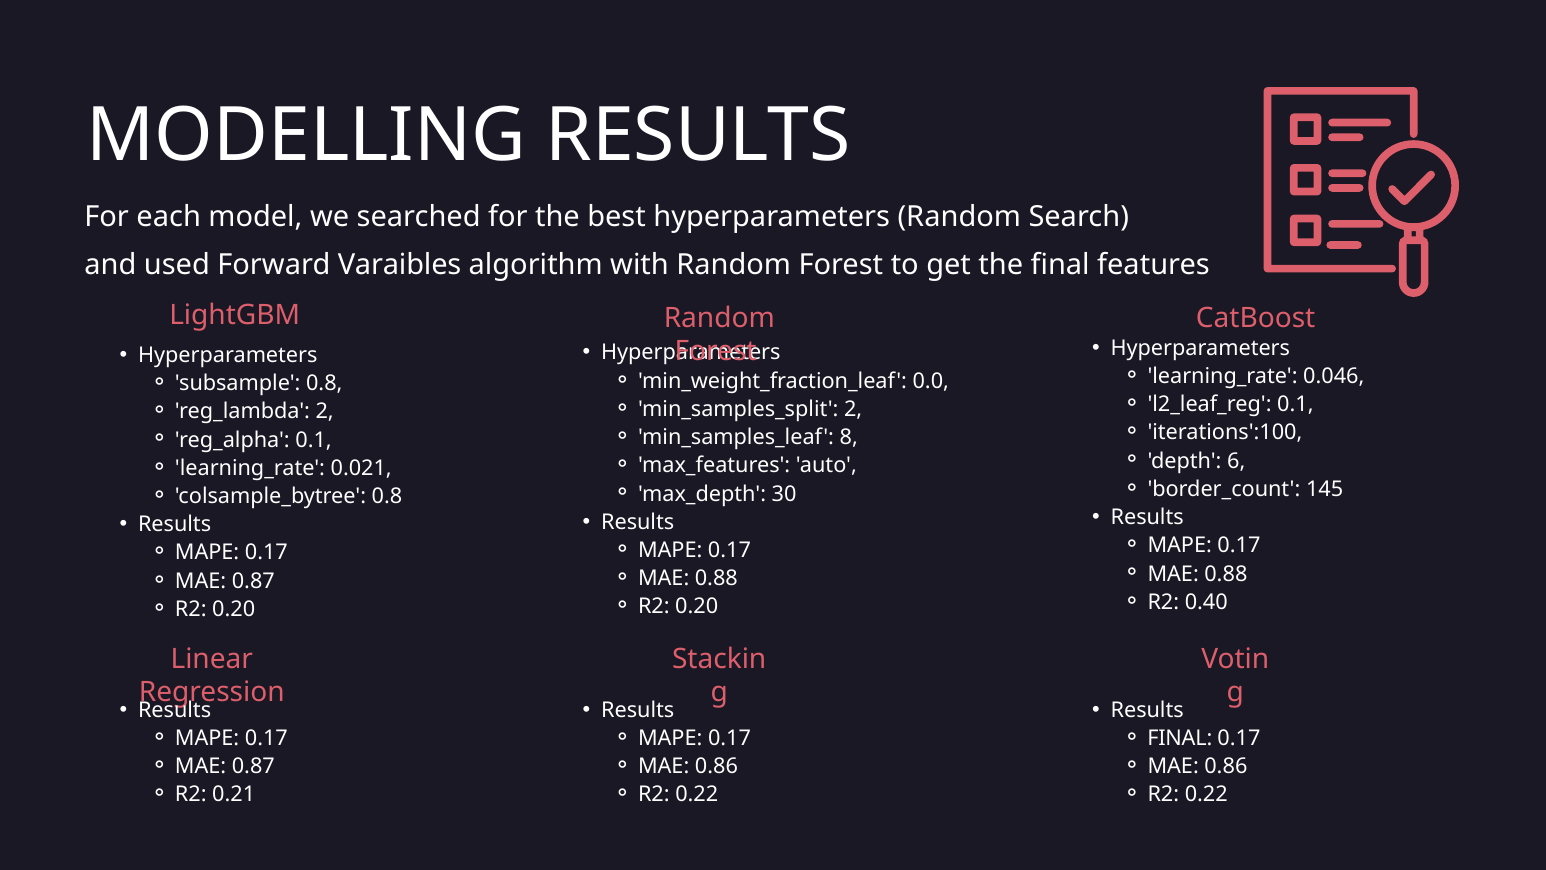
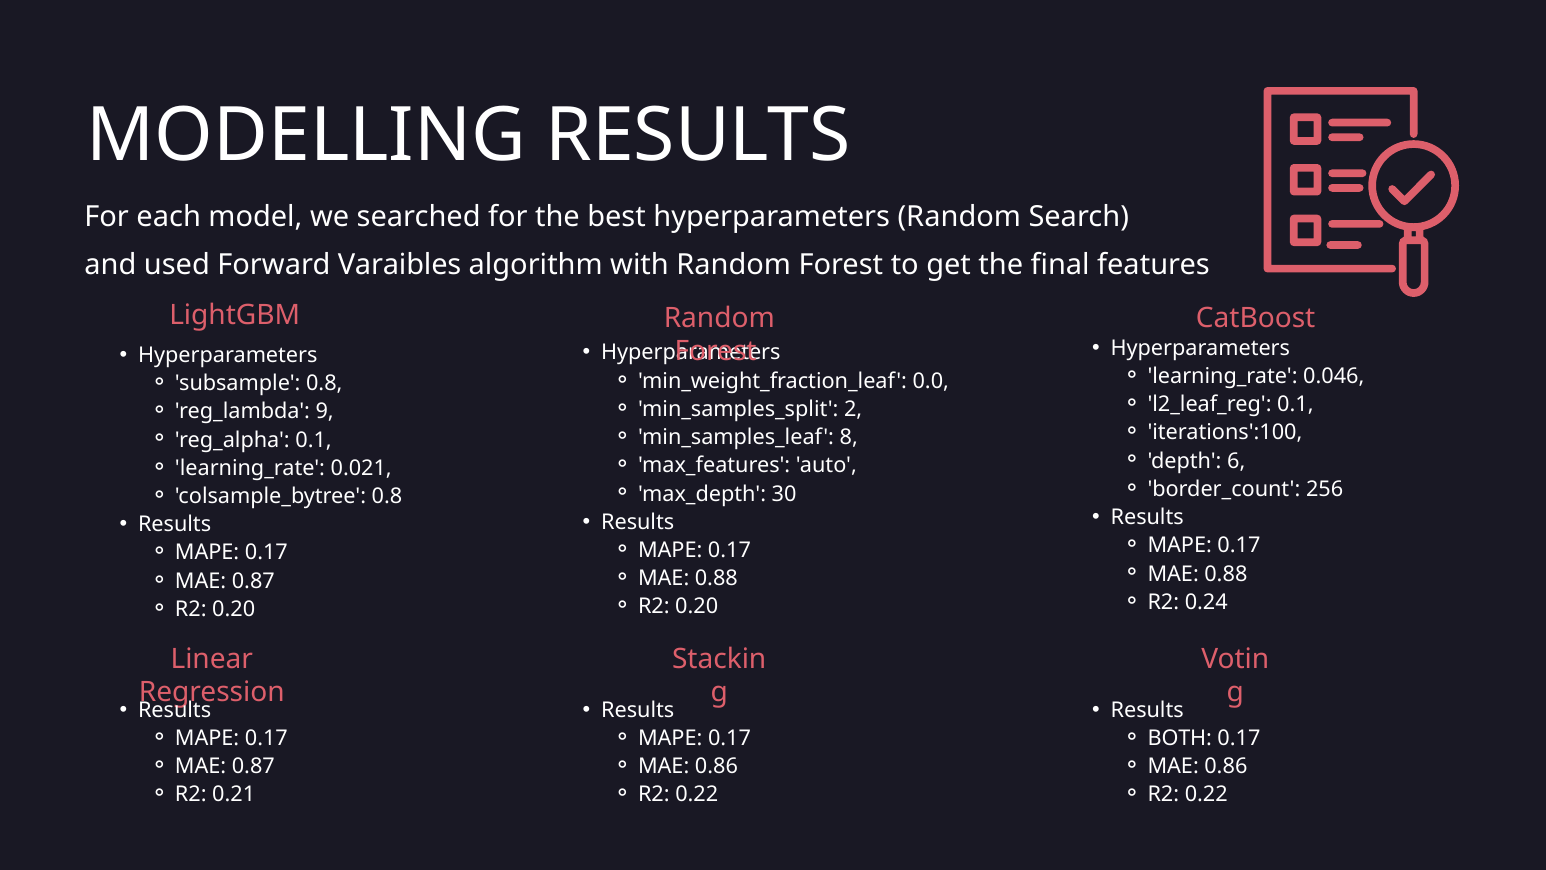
reg_lambda 2: 2 -> 9 (325, 412)
145: 145 -> 256 (1325, 489)
0.40: 0.40 -> 0.24 (1206, 602)
FINAL: FINAL -> BOTH (1180, 738)
